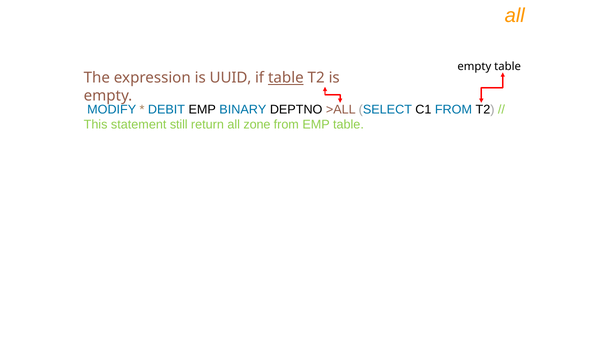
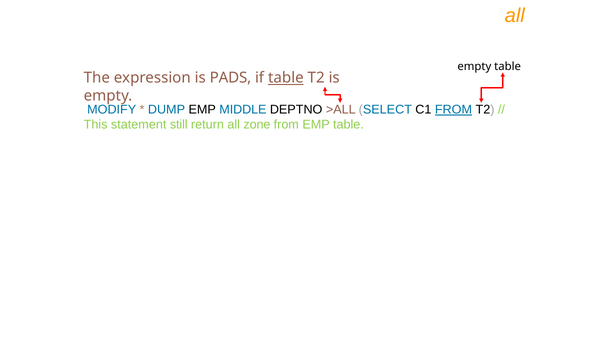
UUID: UUID -> PADS (230, 78)
DEBIT: DEBIT -> DUMP (166, 110)
BINARY: BINARY -> MIDDLE (243, 110)
FROM underline: none -> present (453, 110)
